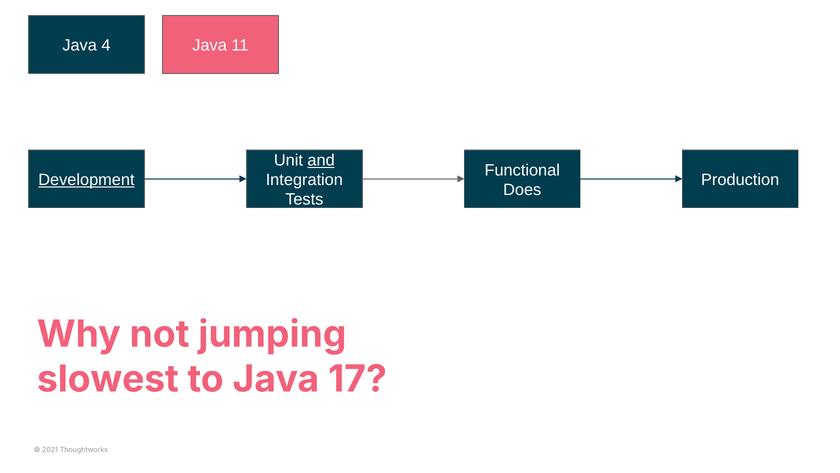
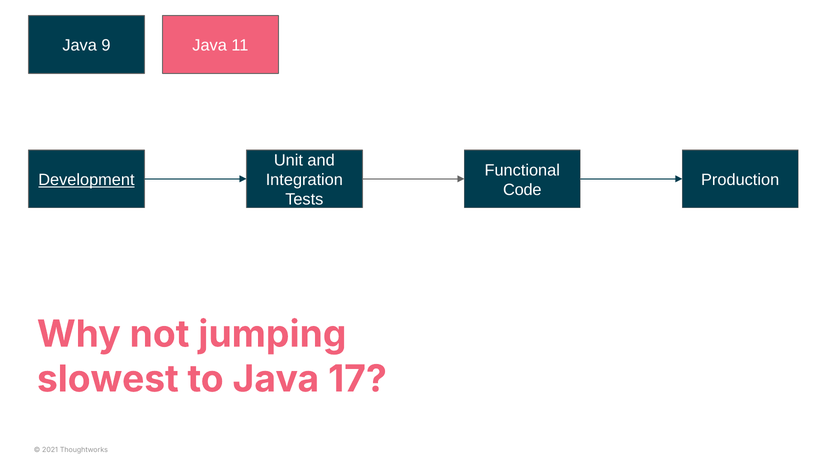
4: 4 -> 9 (106, 46)
and underline: present -> none (321, 160)
Does: Does -> Code (522, 190)
